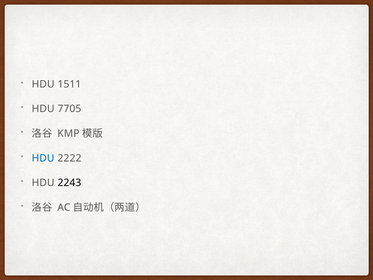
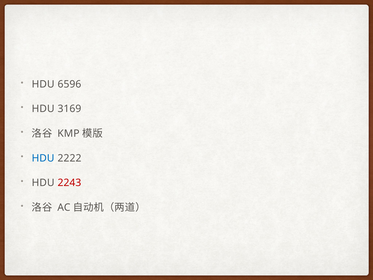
1511: 1511 -> 6596 (69, 84)
7705: 7705 -> 3169 (69, 109)
2243 colour: black -> red (69, 183)
